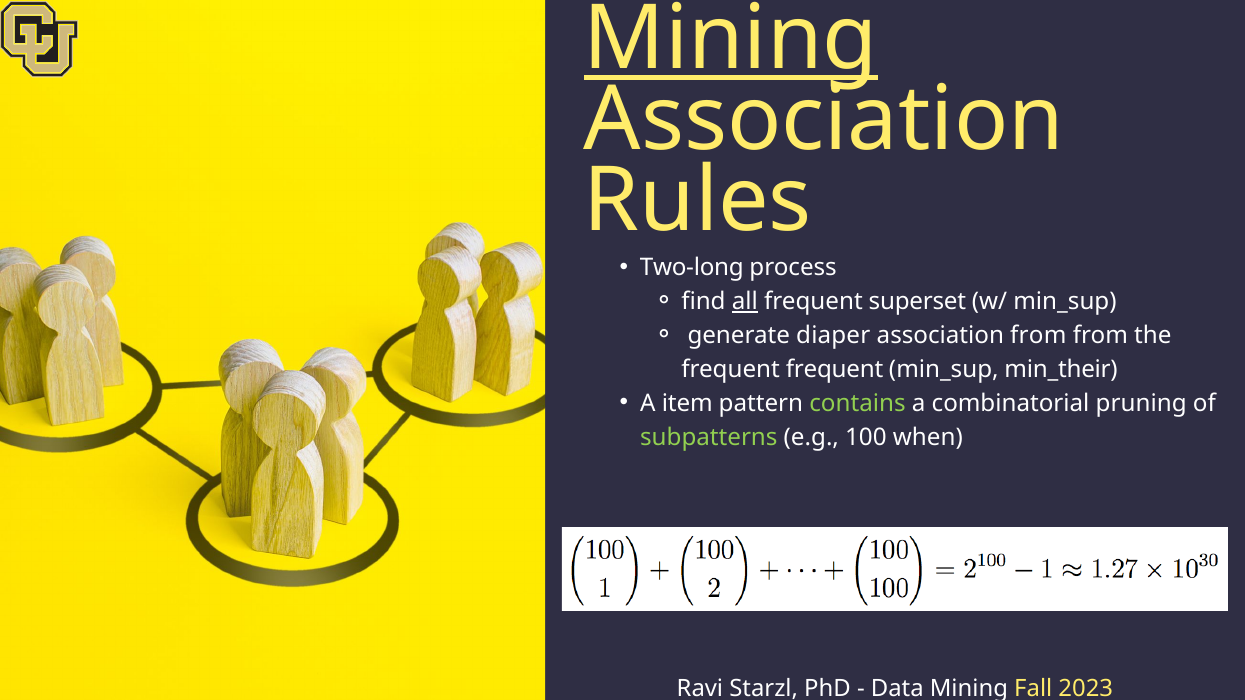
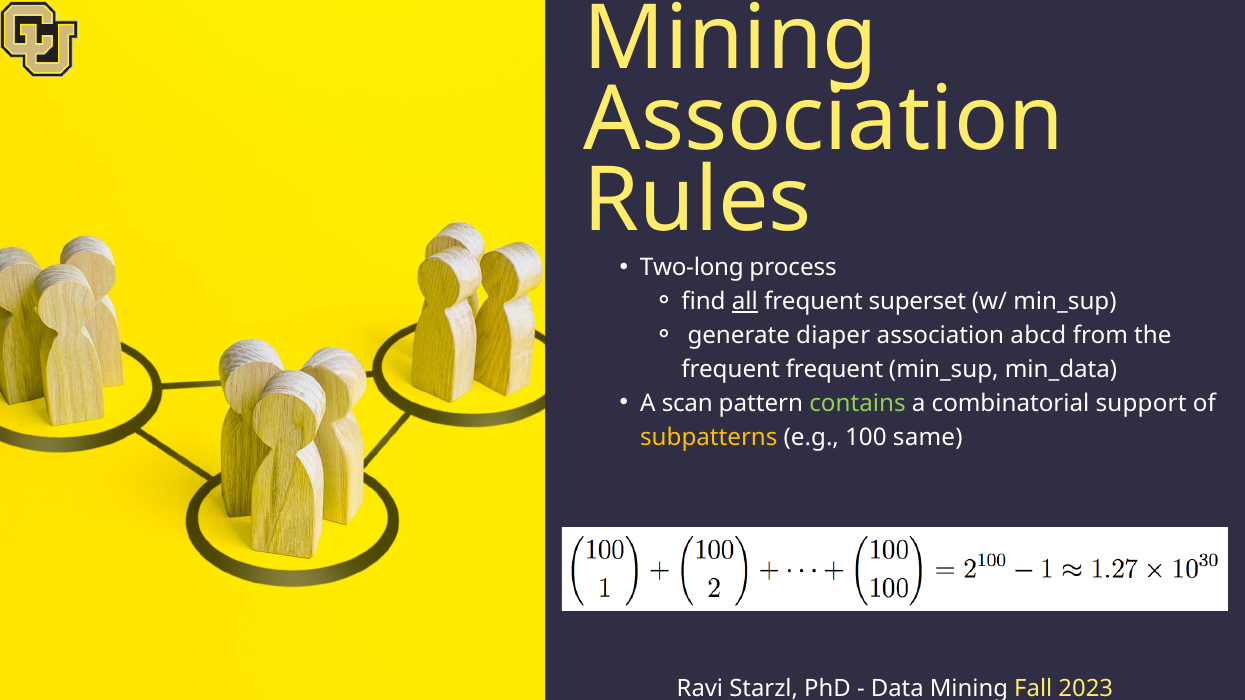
Mining underline: present -> none (731, 39)
association from: from -> abcd (1038, 336)
min_their: min_their -> min_data (1061, 370)
item: item -> scan (687, 403)
pruning: pruning -> support (1141, 403)
subpatterns colour: light green -> yellow (709, 437)
when: when -> same (928, 437)
